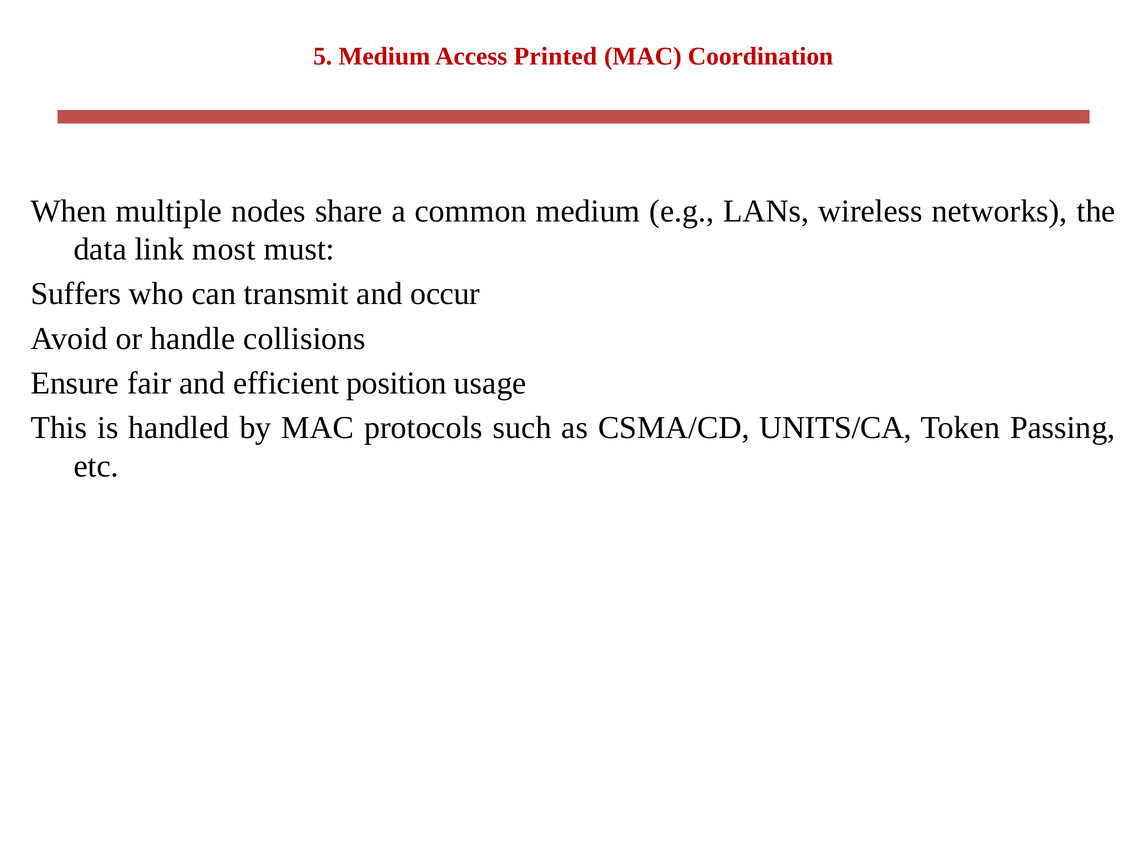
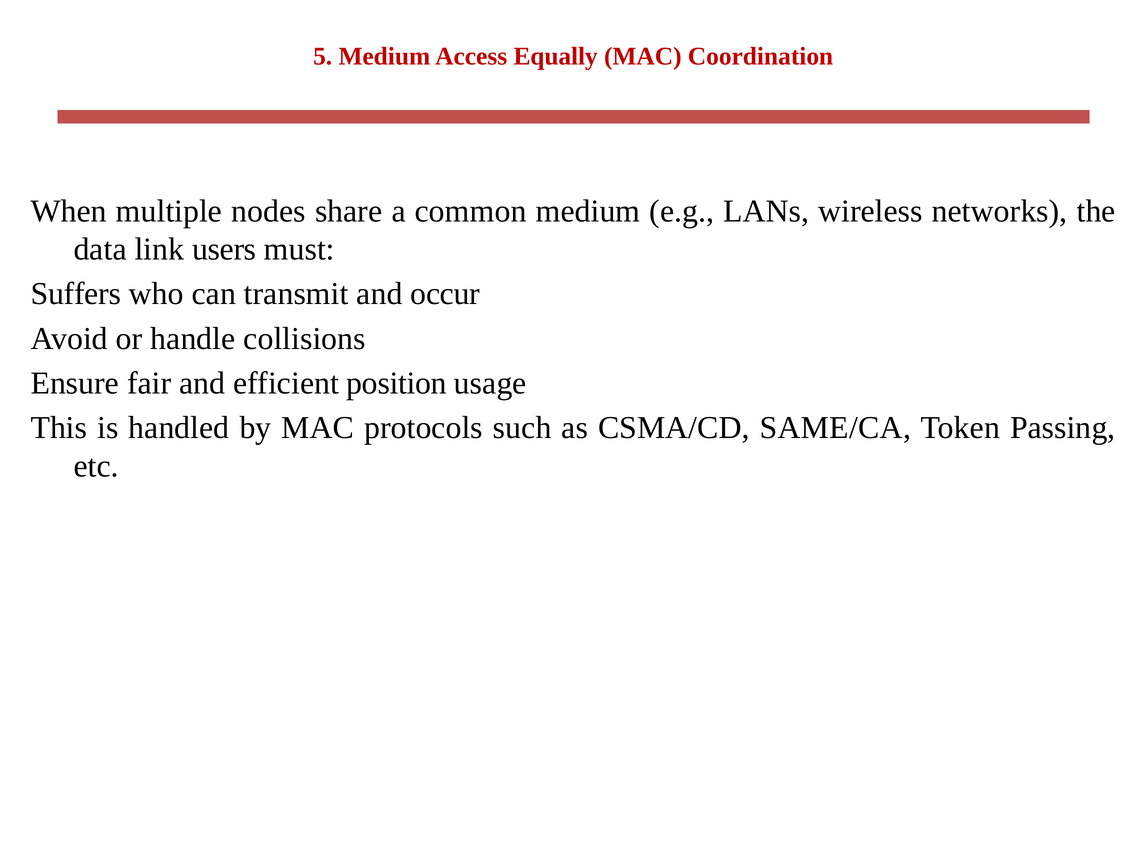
Printed: Printed -> Equally (556, 56)
most: most -> users (224, 249)
UNITS/CA: UNITS/CA -> SAME/CA (835, 428)
